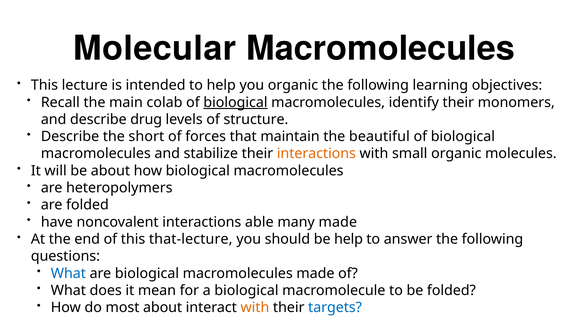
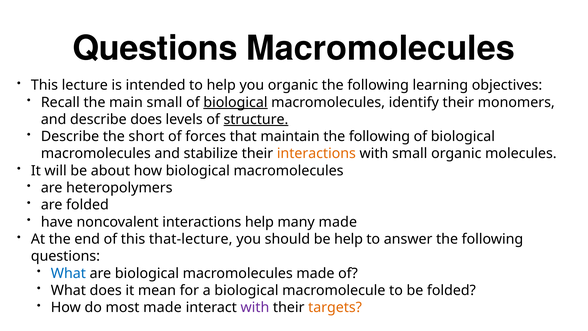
Molecular: Molecular -> Questions (155, 48)
main colab: colab -> small (164, 102)
describe drug: drug -> does (146, 119)
structure underline: none -> present (256, 119)
maintain the beautiful: beautiful -> following (379, 136)
interactions able: able -> help (259, 222)
most about: about -> made (162, 307)
with colour: orange -> purple (255, 307)
targets colour: blue -> orange (335, 307)
